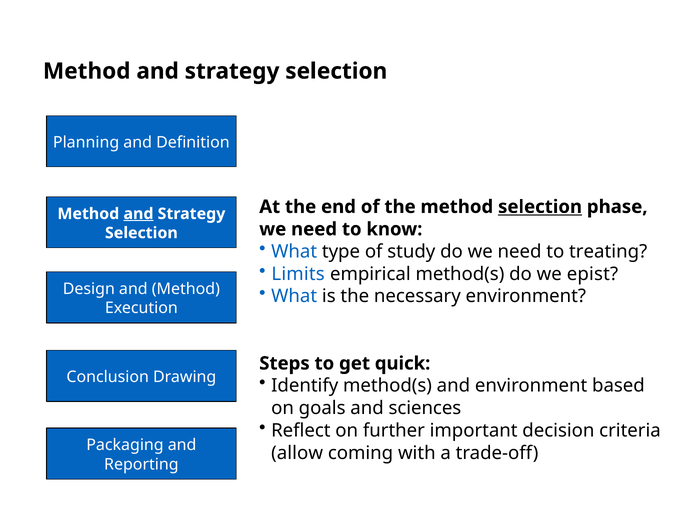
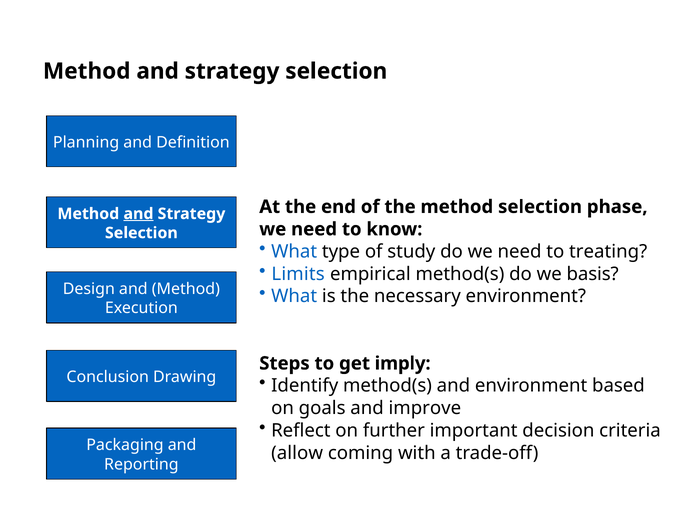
selection underline: present -> none (540, 207)
epist: epist -> basis (593, 274)
quick: quick -> imply (403, 363)
sciences: sciences -> improve (425, 408)
